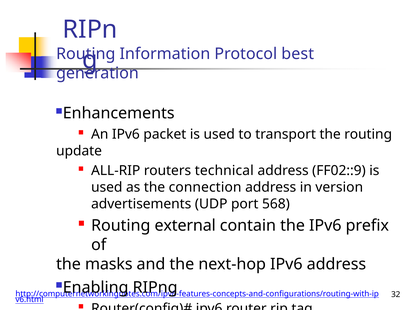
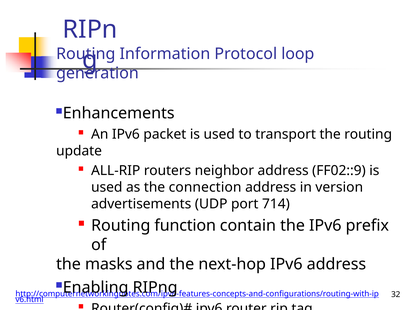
best: best -> loop (298, 54)
technical: technical -> neighbor (224, 171)
568: 568 -> 714 (276, 204)
external: external -> function (185, 225)
